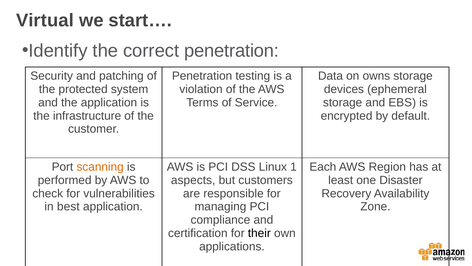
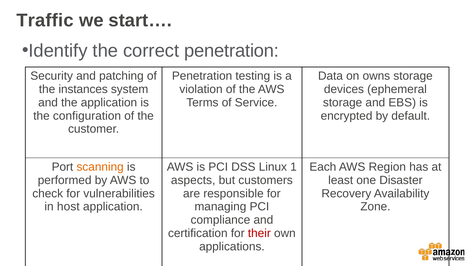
Virtual: Virtual -> Traffic (45, 21)
protected: protected -> instances (83, 89)
infrastructure: infrastructure -> configuration (87, 116)
best: best -> host (68, 206)
their colour: black -> red (259, 233)
